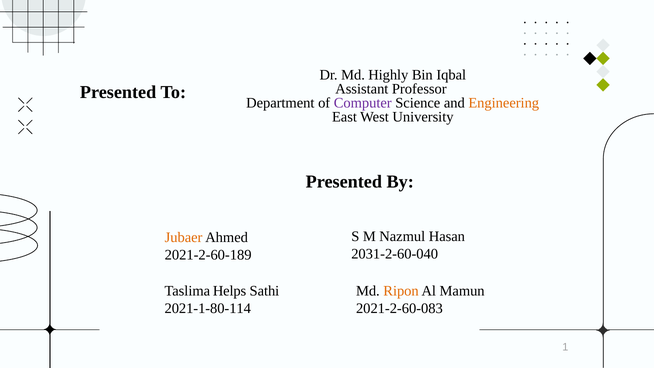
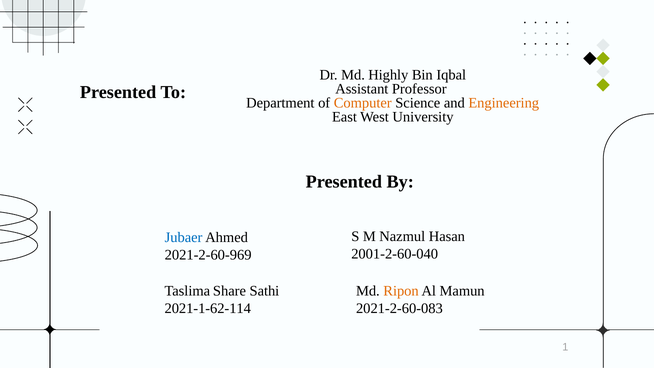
Computer colour: purple -> orange (363, 103)
Jubaer colour: orange -> blue (184, 237)
2031-2-60-040: 2031-2-60-040 -> 2001-2-60-040 (395, 254)
2021-2-60-189: 2021-2-60-189 -> 2021-2-60-969 (208, 255)
Helps: Helps -> Share (229, 291)
2021-1-80-114: 2021-1-80-114 -> 2021-1-62-114 (208, 308)
